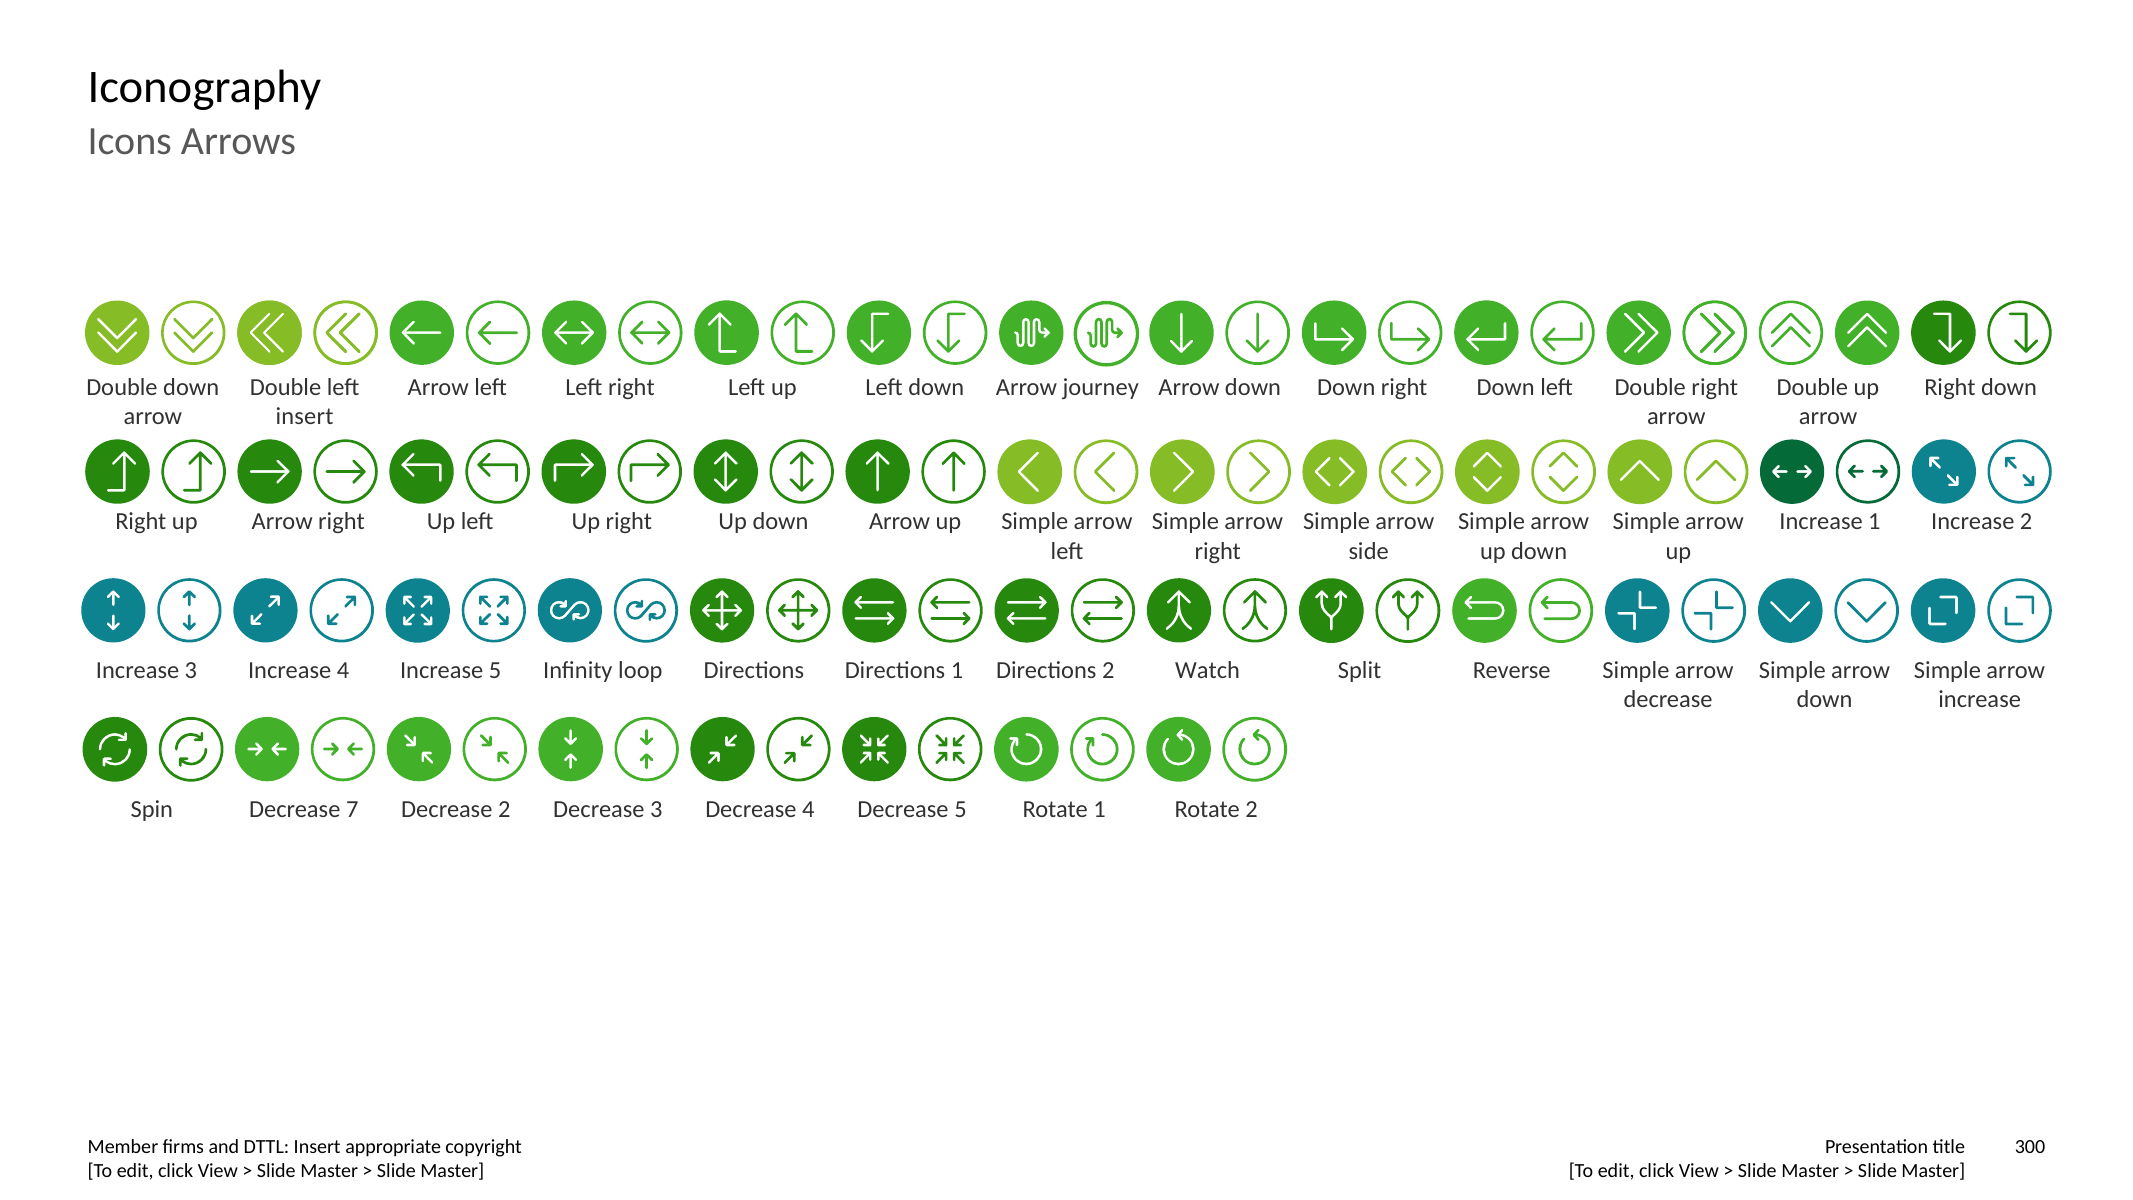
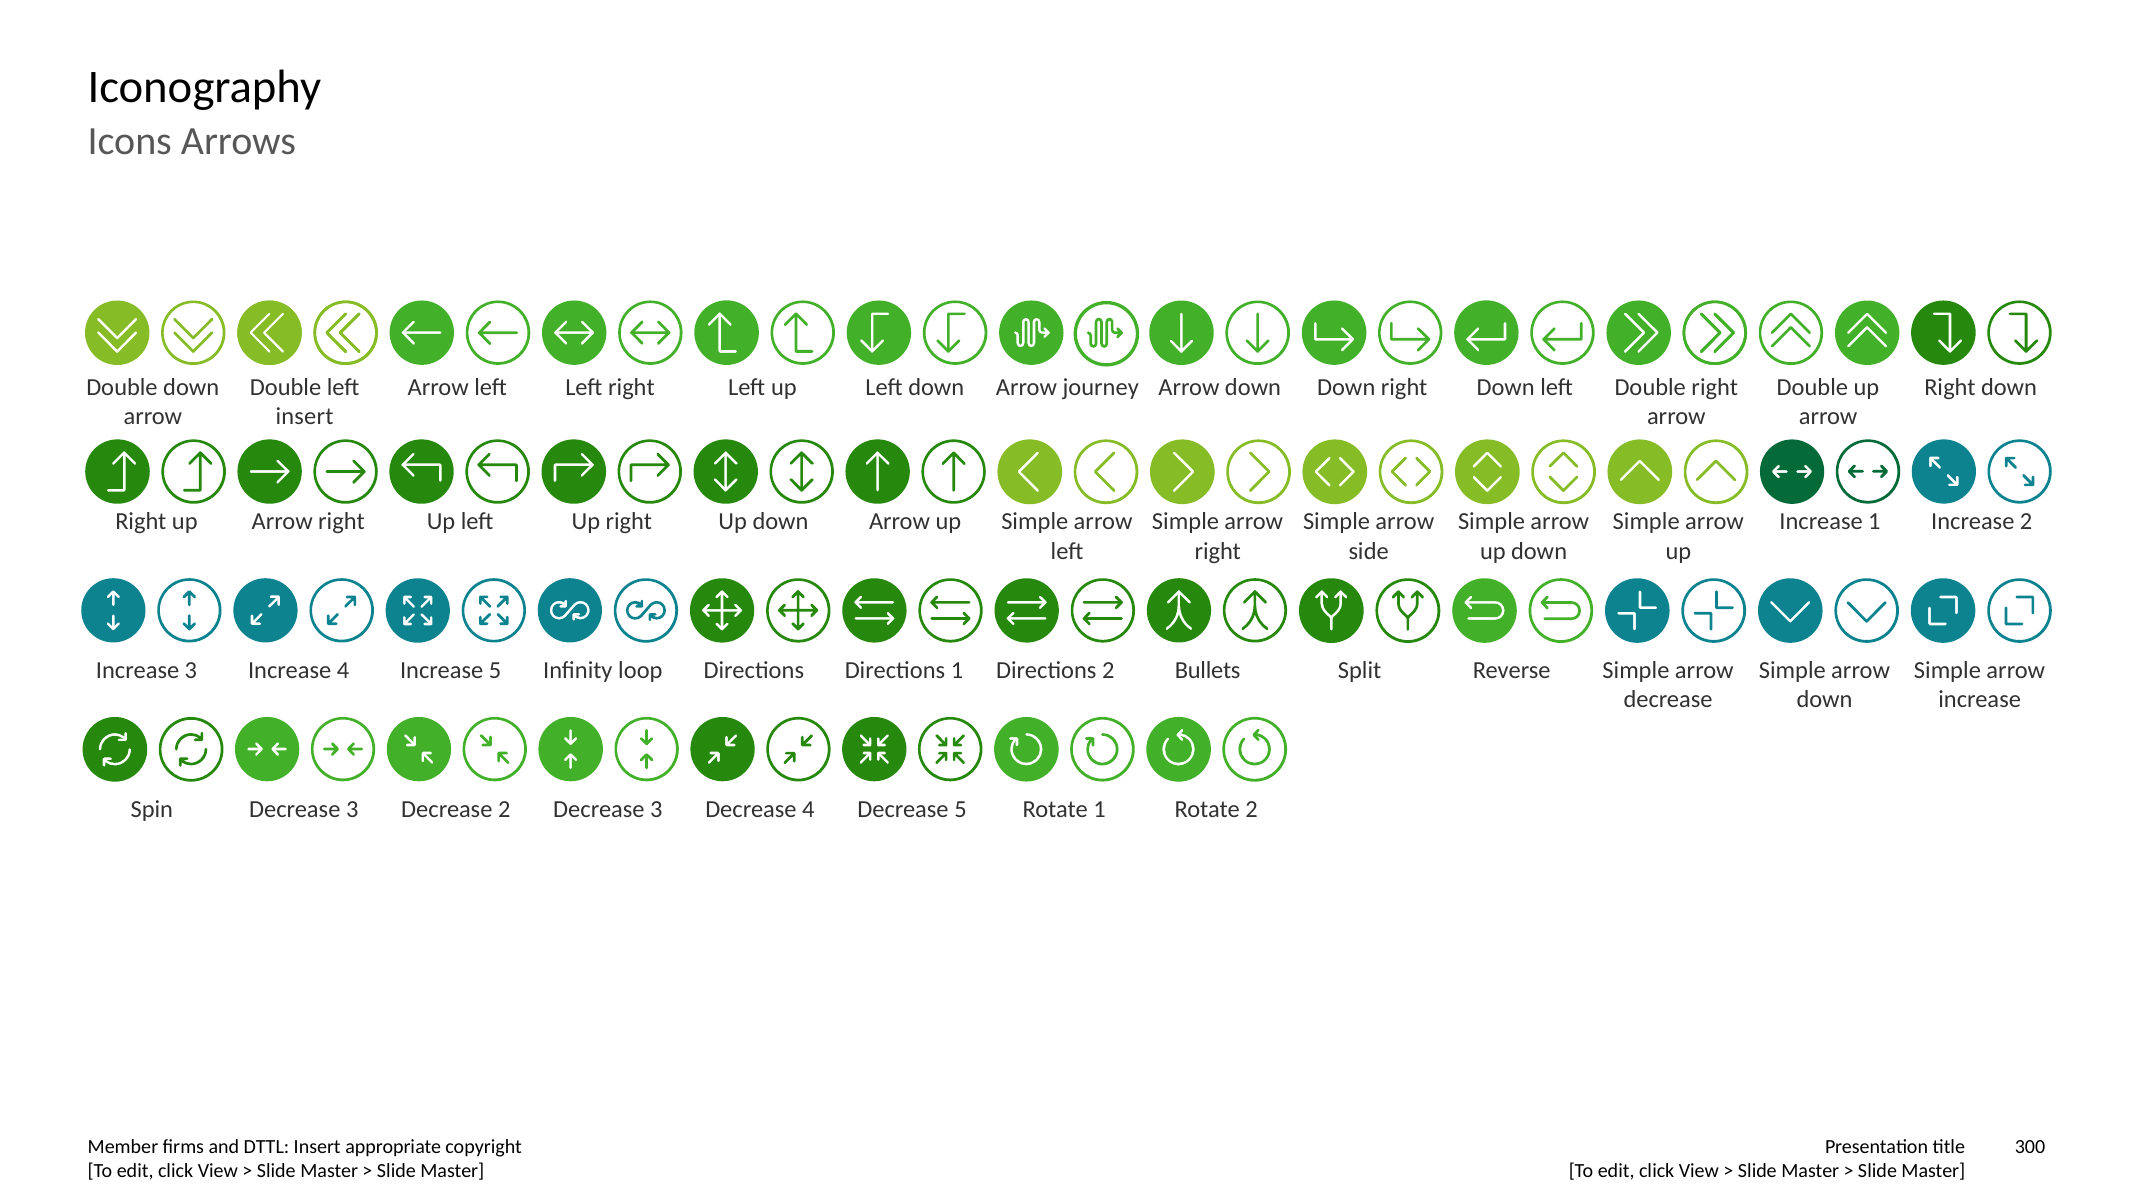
Watch: Watch -> Bullets (1208, 670)
7: 7 -> 3 (352, 810)
